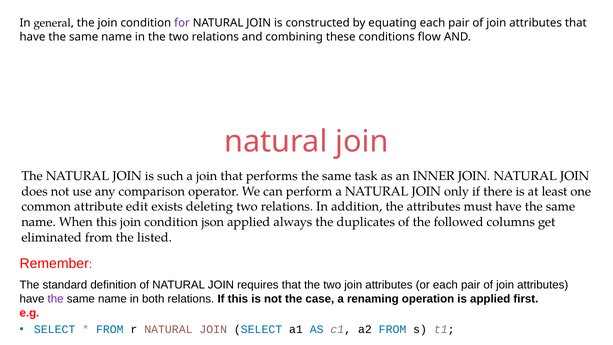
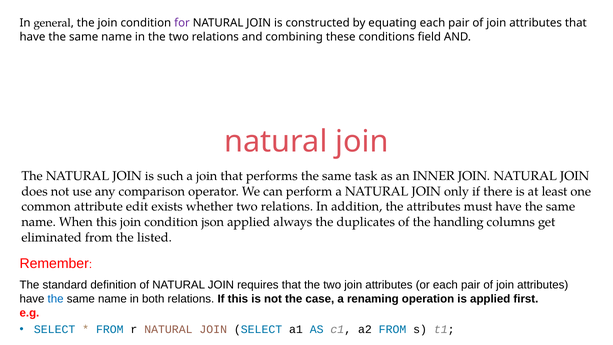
flow: flow -> field (429, 37)
deleting: deleting -> whether (210, 207)
followed: followed -> handling (459, 222)
the colour: purple -> blue (56, 299)
